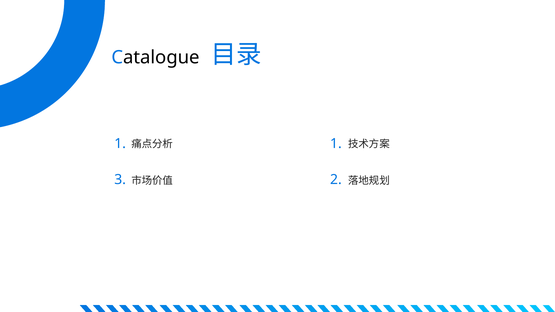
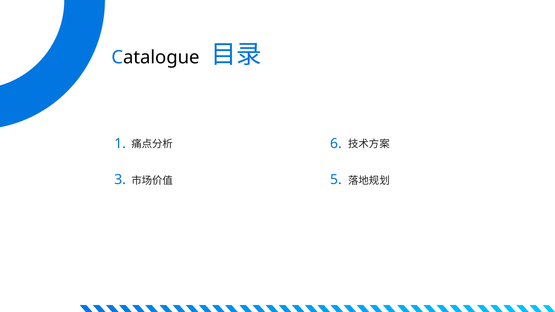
1 1: 1 -> 6 (336, 144)
2: 2 -> 5 (336, 180)
